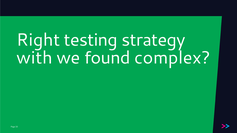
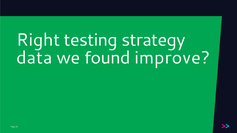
with: with -> data (34, 58)
complex: complex -> improve (172, 58)
